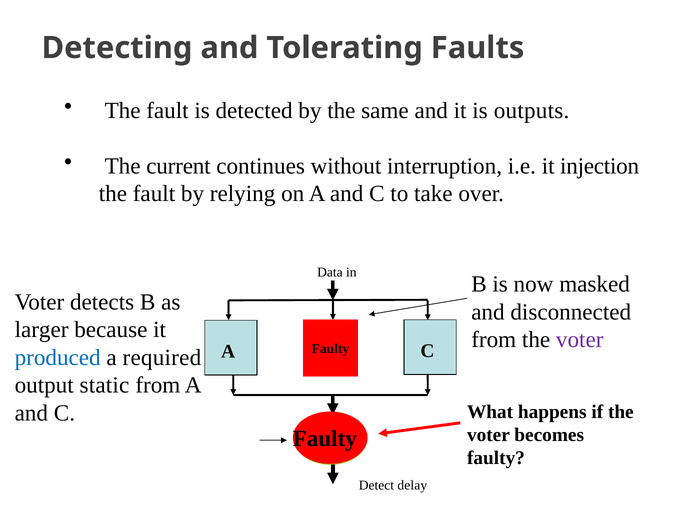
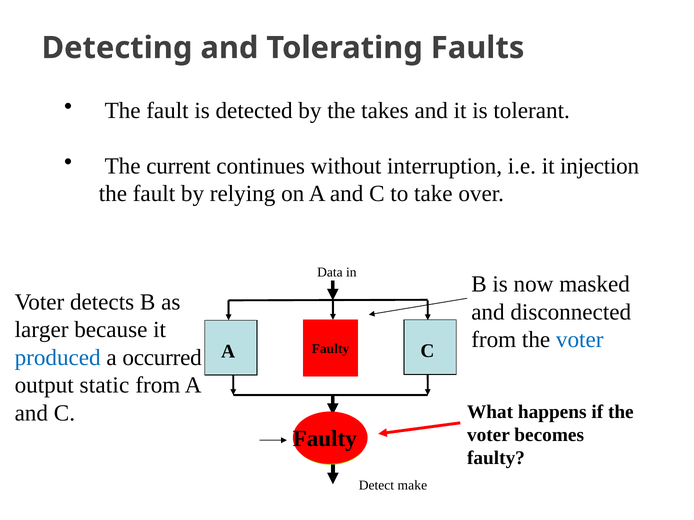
same: same -> takes (385, 111)
outputs: outputs -> tolerant (532, 111)
voter colour: purple -> blue (580, 340)
required: required -> occurred (162, 358)
delay: delay -> make (412, 486)
